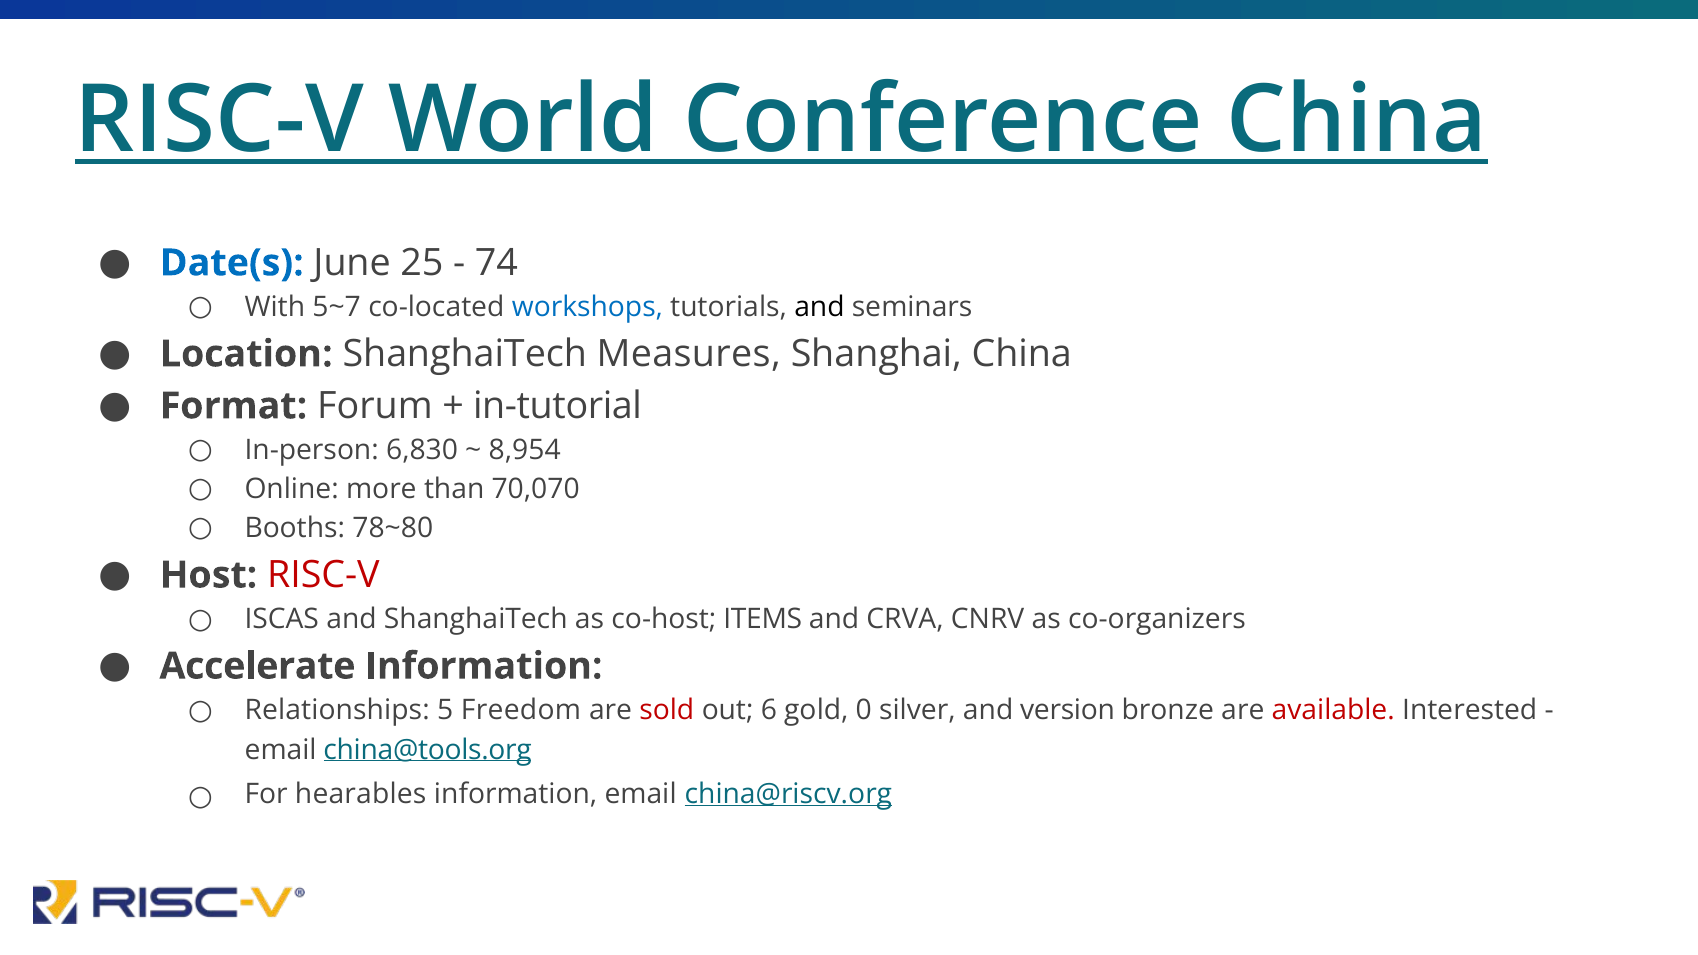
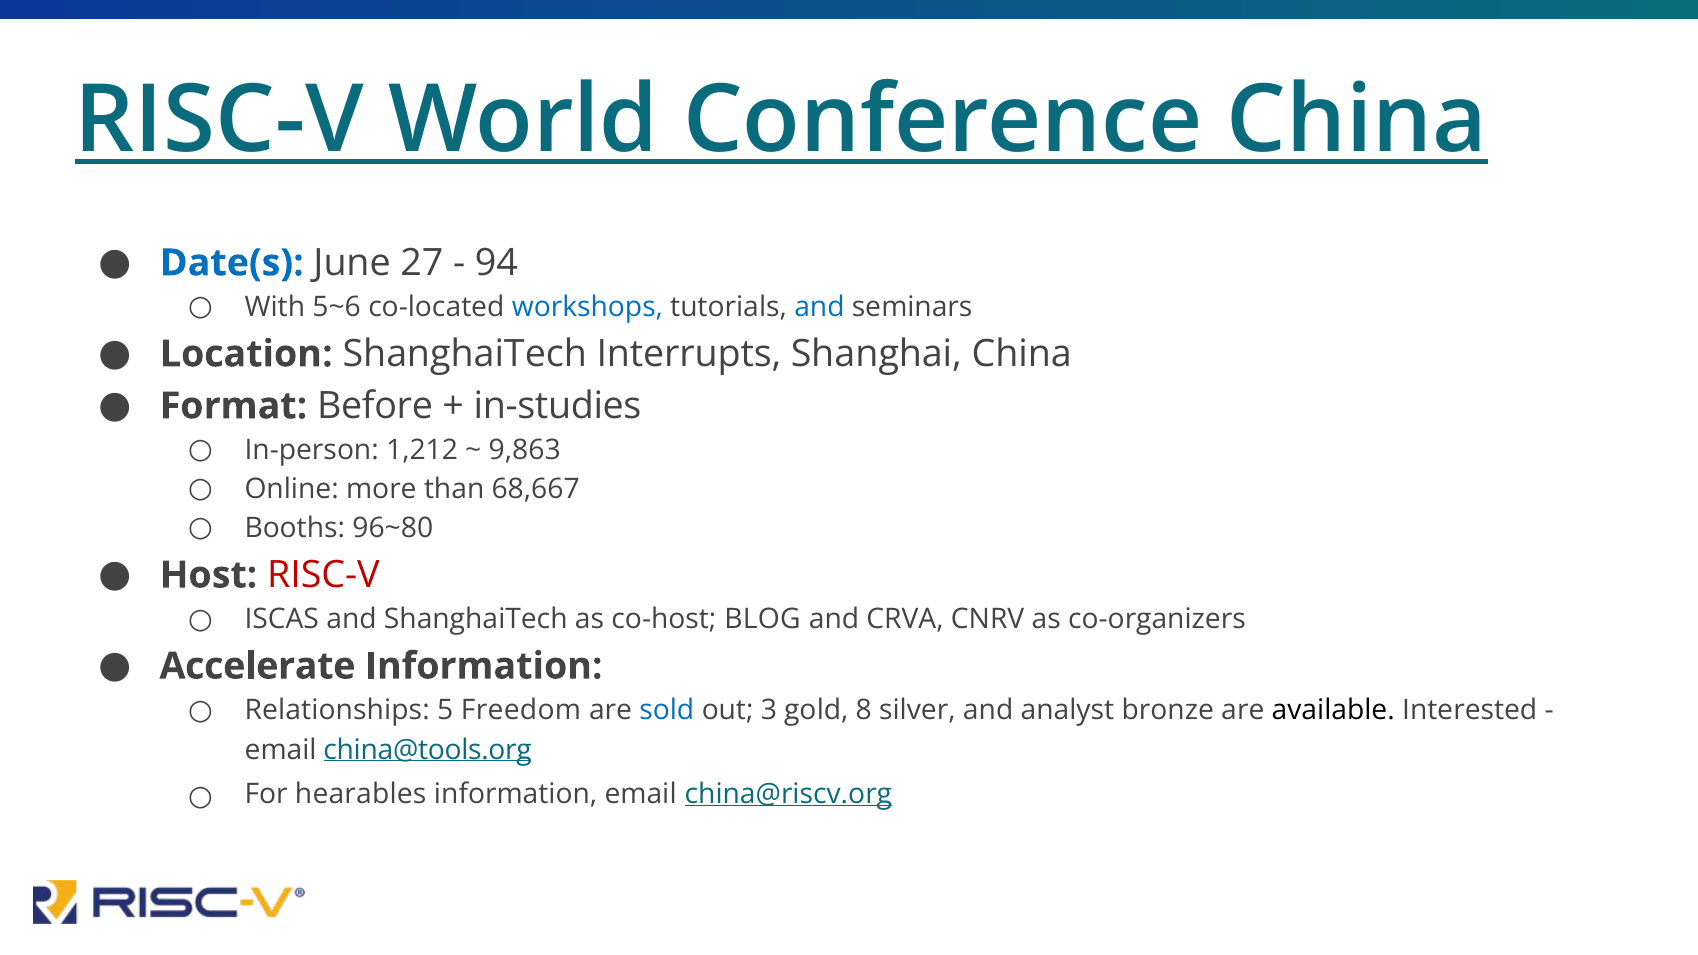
25: 25 -> 27 (422, 263)
74: 74 -> 94 (496, 263)
5~7: 5~7 -> 5~6 (337, 307)
and colour: black -> blue (819, 307)
Measures: Measures -> Interrupts (689, 354)
Forum: Forum -> Before (375, 406)
in-tutorial: in-tutorial -> in-studies (558, 406)
6,830: 6,830 -> 1,212 (422, 450)
8,954: 8,954 -> 9,863 (525, 450)
70,070: 70,070 -> 68,667 (536, 489)
78~80: 78~80 -> 96~80 (393, 528)
ITEMS: ITEMS -> BLOG (762, 619)
sold colour: red -> blue (667, 710)
6: 6 -> 3 (769, 710)
0: 0 -> 8 (864, 710)
version: version -> analyst (1067, 710)
available colour: red -> black (1333, 710)
